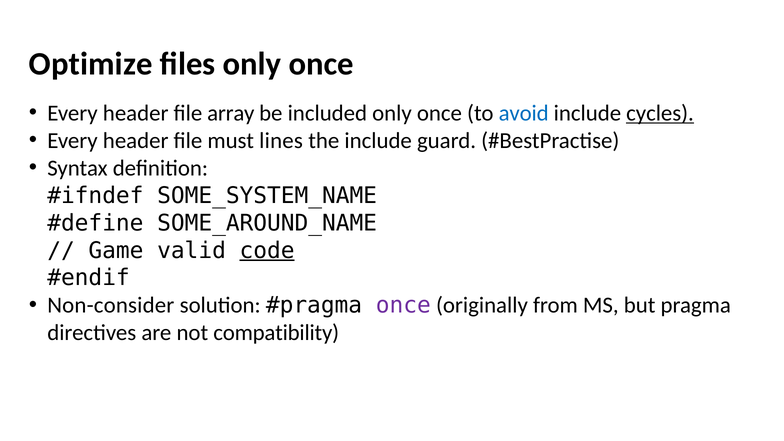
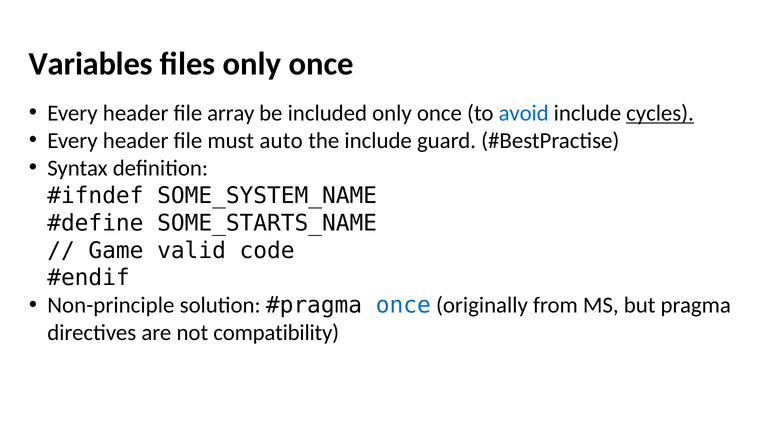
Optimize: Optimize -> Variables (91, 64)
lines: lines -> auto (281, 141)
SOME_AROUND_NAME: SOME_AROUND_NAME -> SOME_STARTS_NAME (267, 223)
code underline: present -> none (267, 250)
Non-consider: Non-consider -> Non-principle (111, 305)
once colour: purple -> blue (403, 305)
